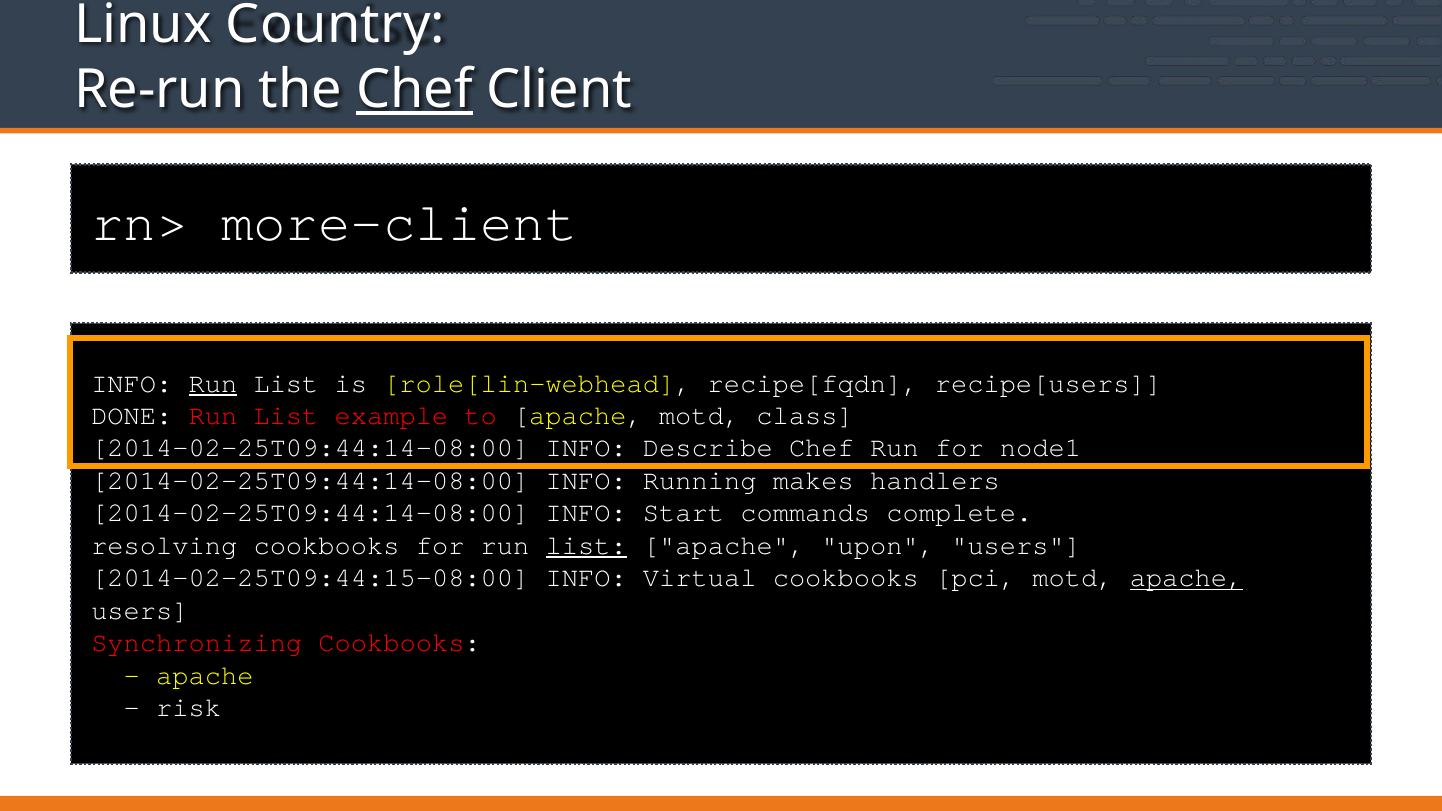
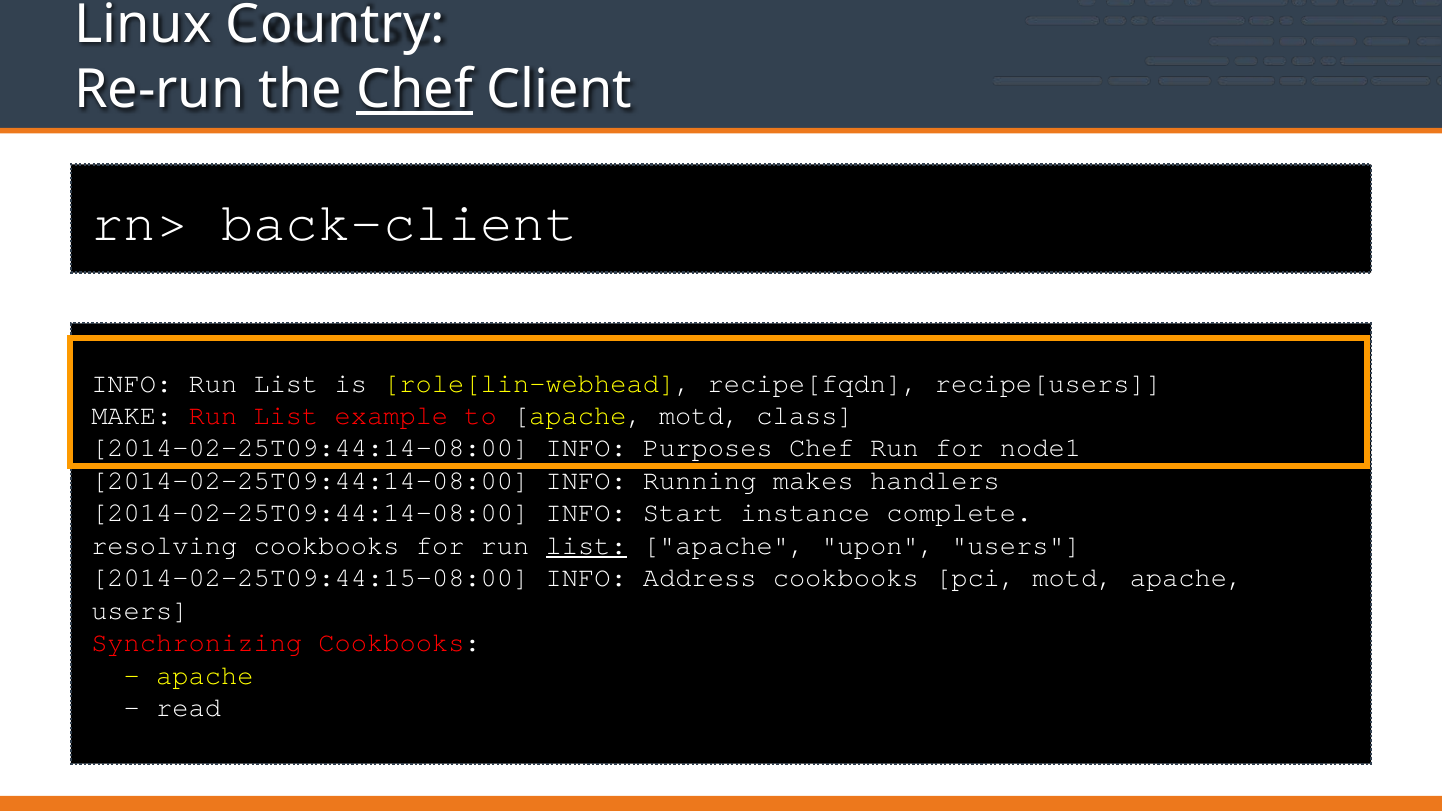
more-client: more-client -> back-client (399, 222)
Run underline: present -> none (213, 383)
DONE: DONE -> MAKE (132, 416)
Describe: Describe -> Purposes (708, 448)
commands: commands -> instance (805, 513)
Virtual: Virtual -> Address (700, 578)
apache underline: present -> none (1187, 578)
risk: risk -> read (189, 708)
